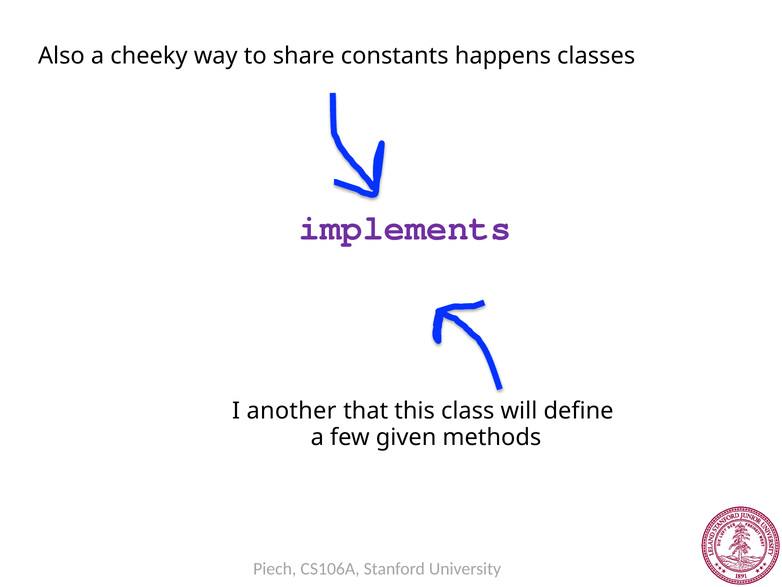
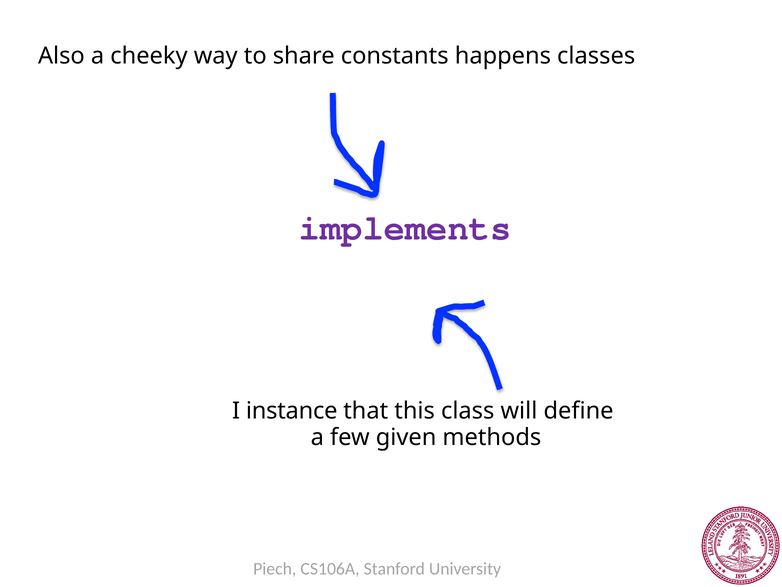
another: another -> instance (292, 410)
